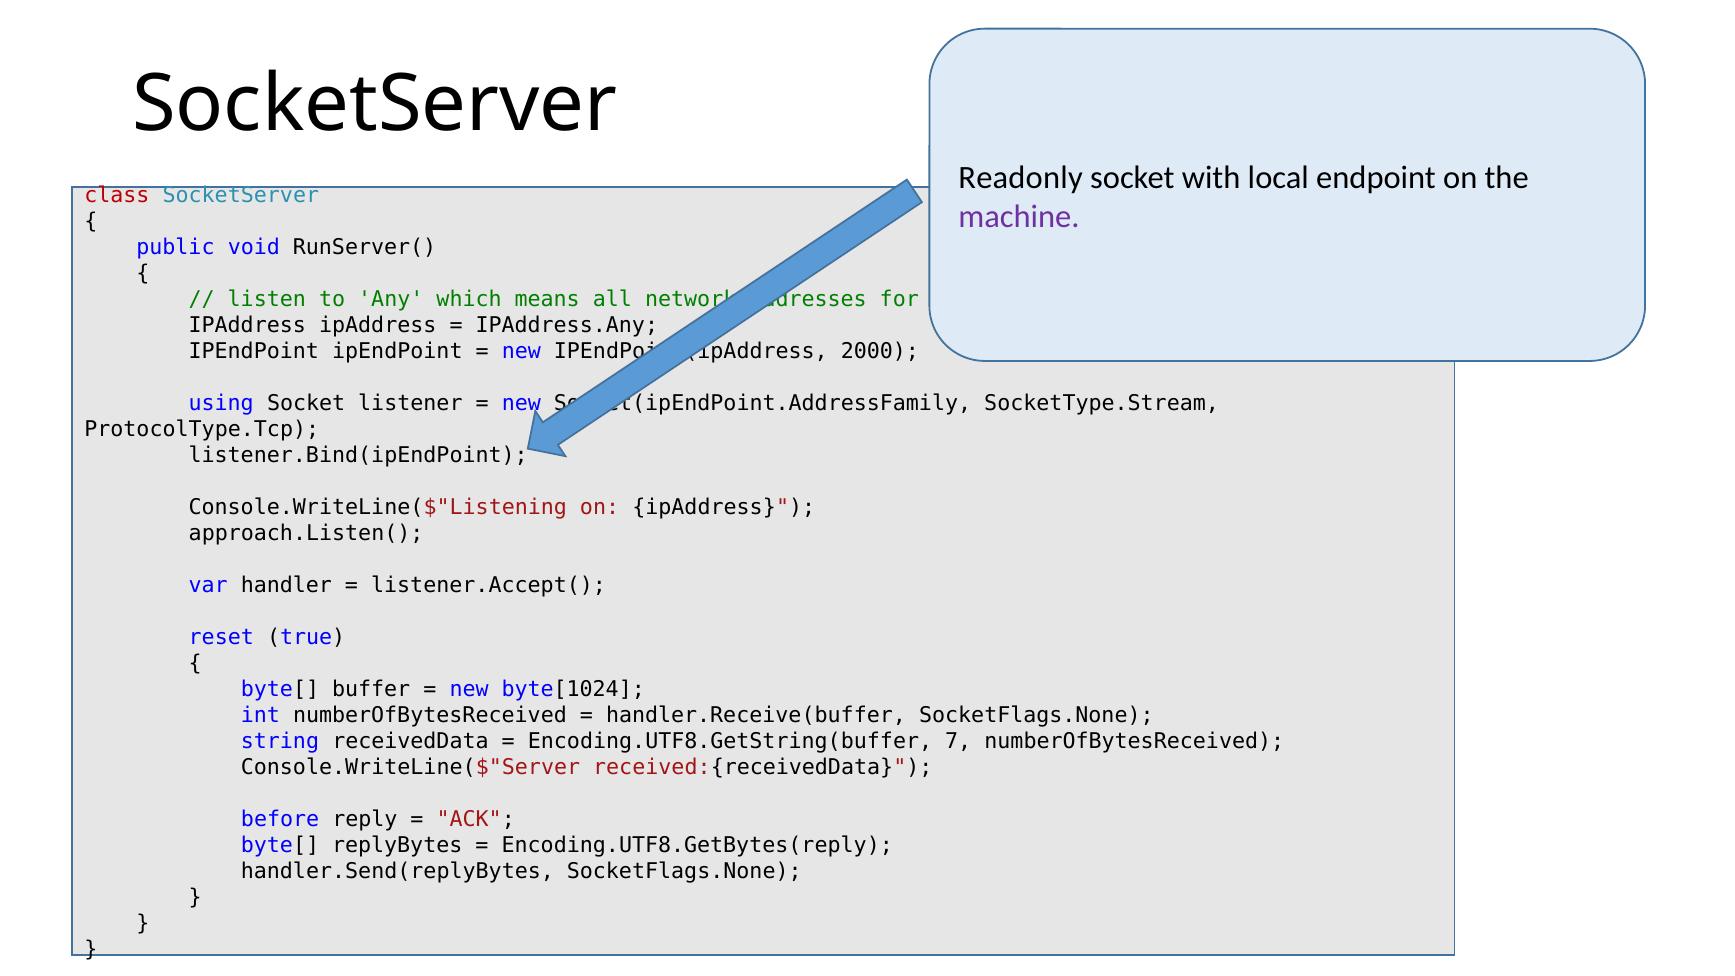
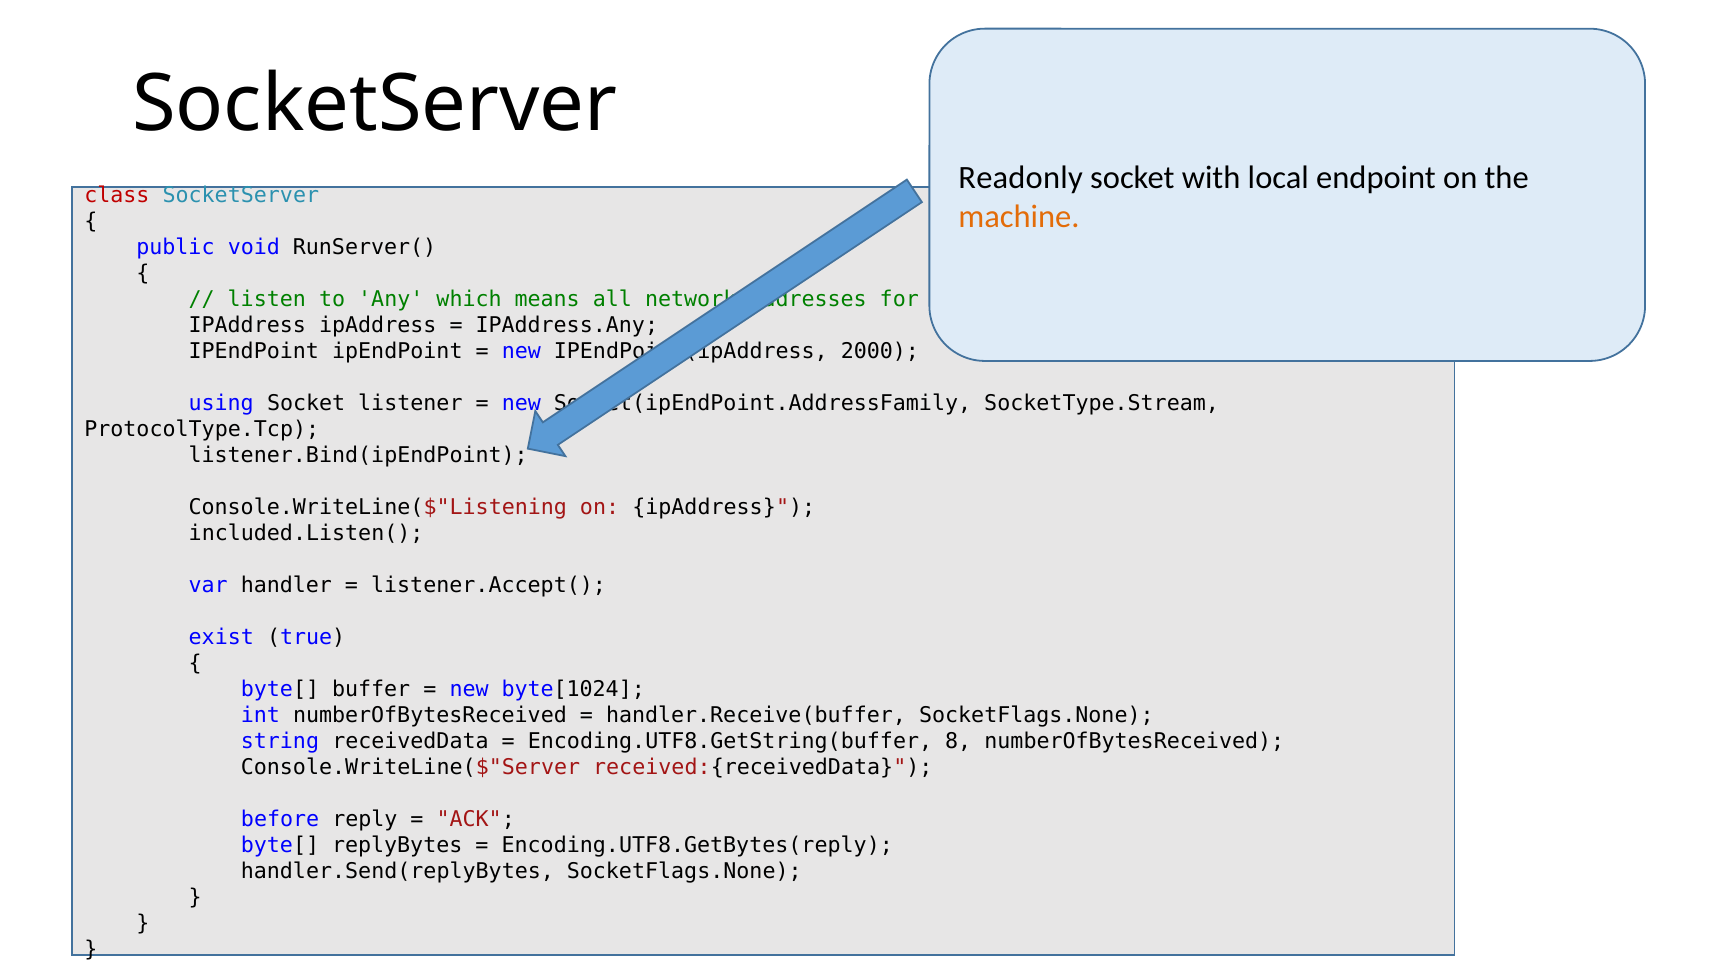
machine colour: purple -> orange (1019, 217)
approach.Listen(: approach.Listen( -> included.Listen( (306, 533)
reset: reset -> exist (221, 637)
7: 7 -> 8 (958, 742)
